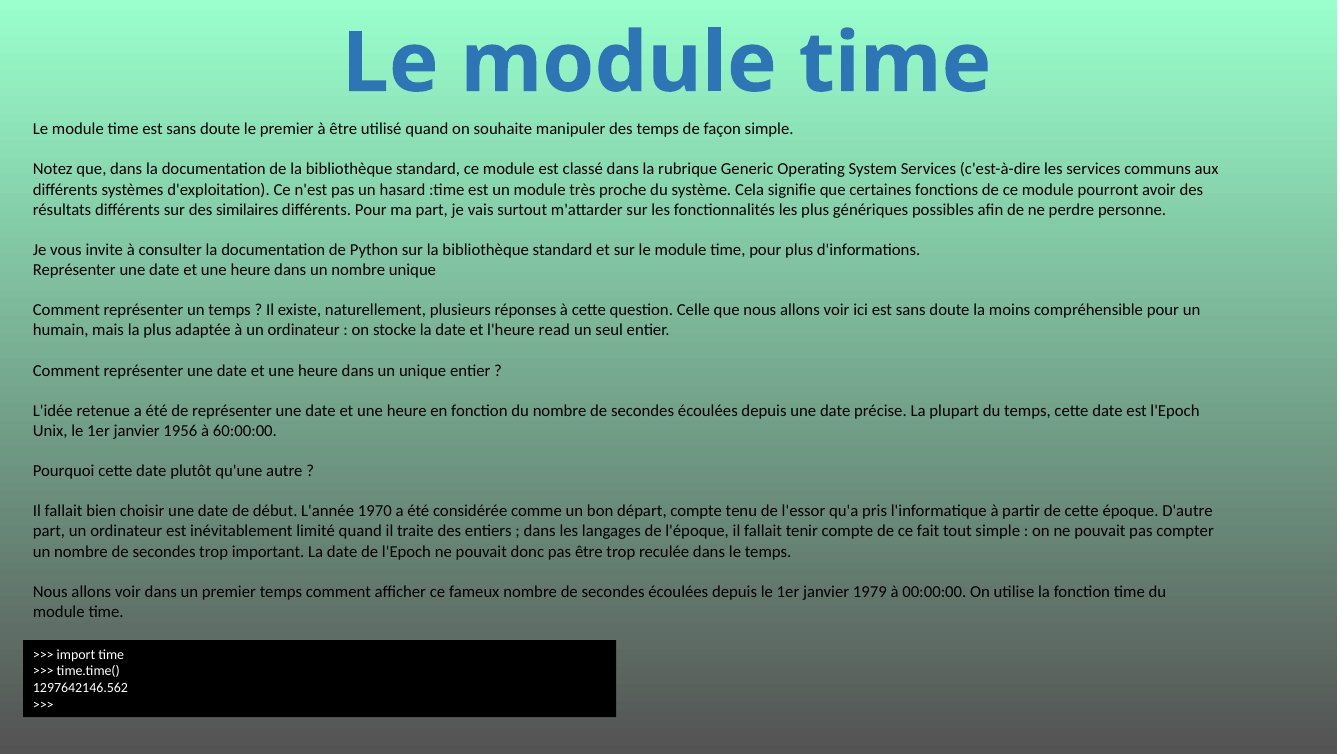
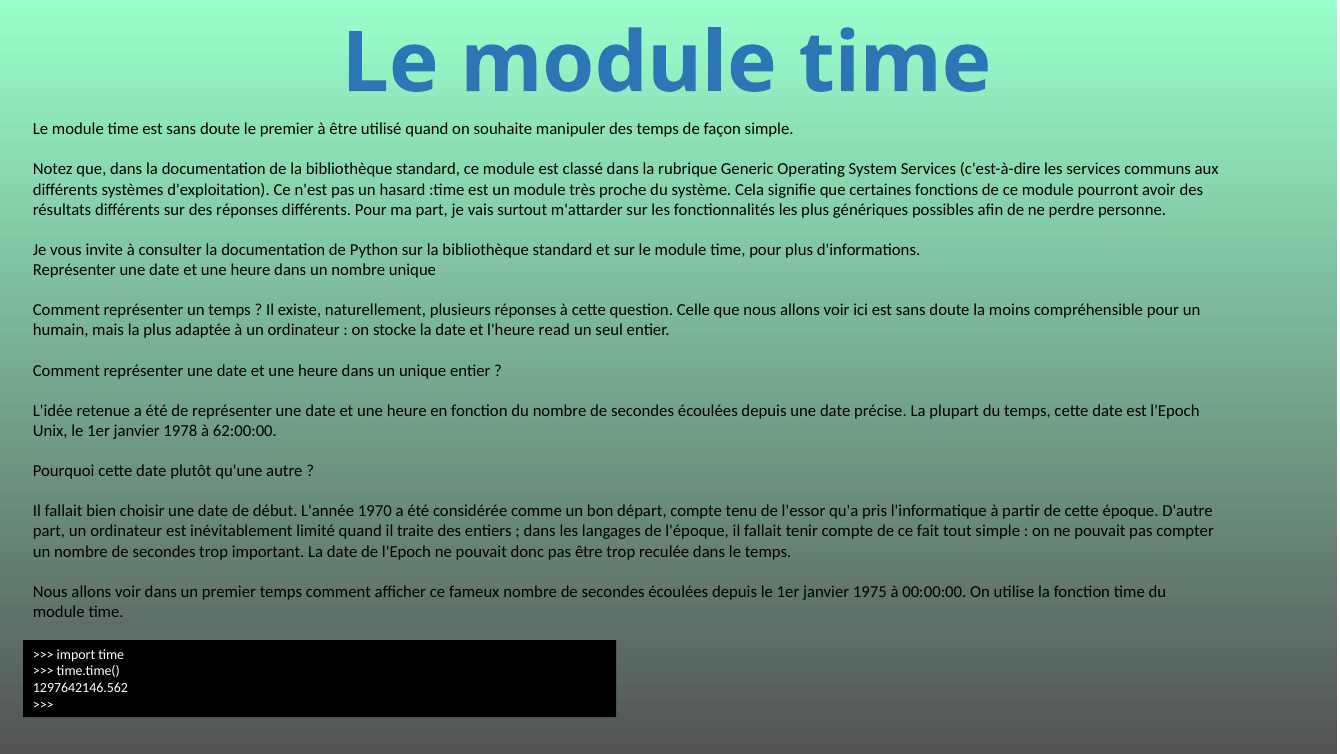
des similaires: similaires -> réponses (247, 210)
1956: 1956 -> 1978 (180, 431)
60:00:00: 60:00:00 -> 62:00:00 (245, 431)
1979: 1979 -> 1975 (870, 591)
